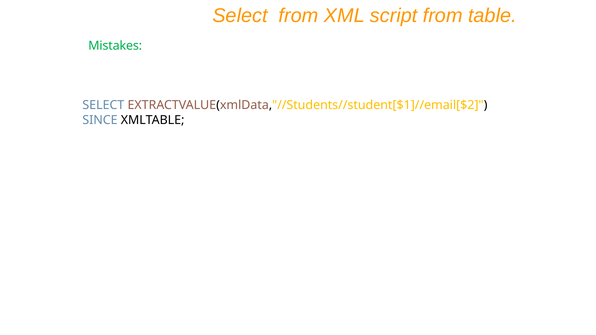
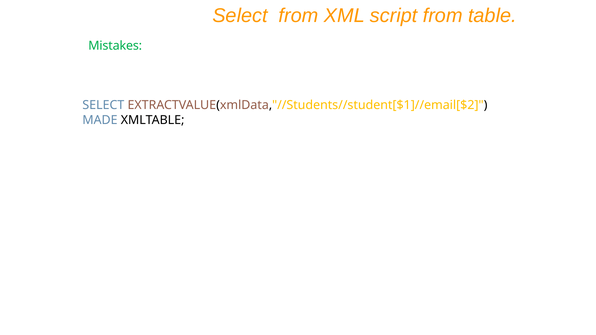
SINCE: SINCE -> MADE (100, 120)
